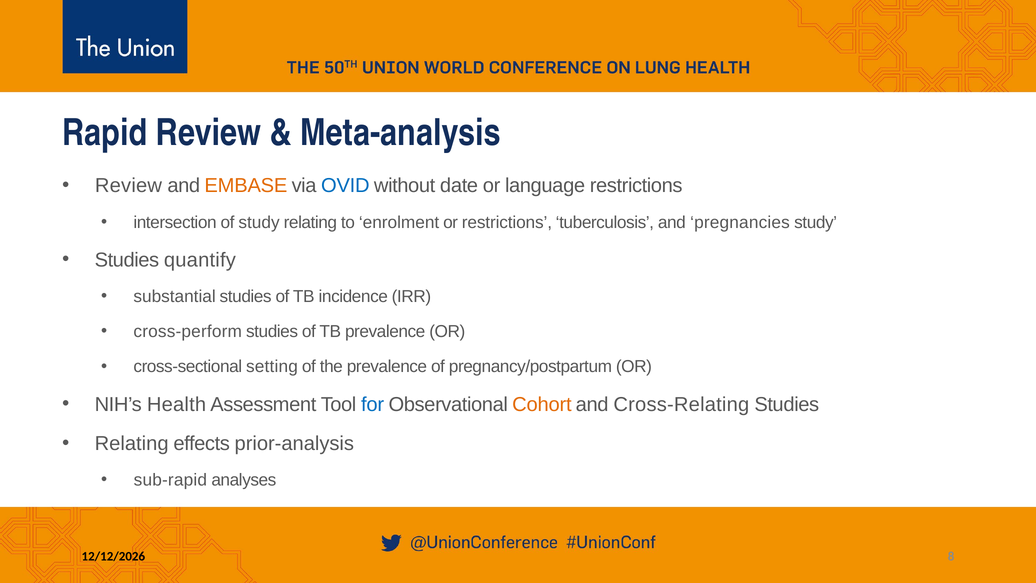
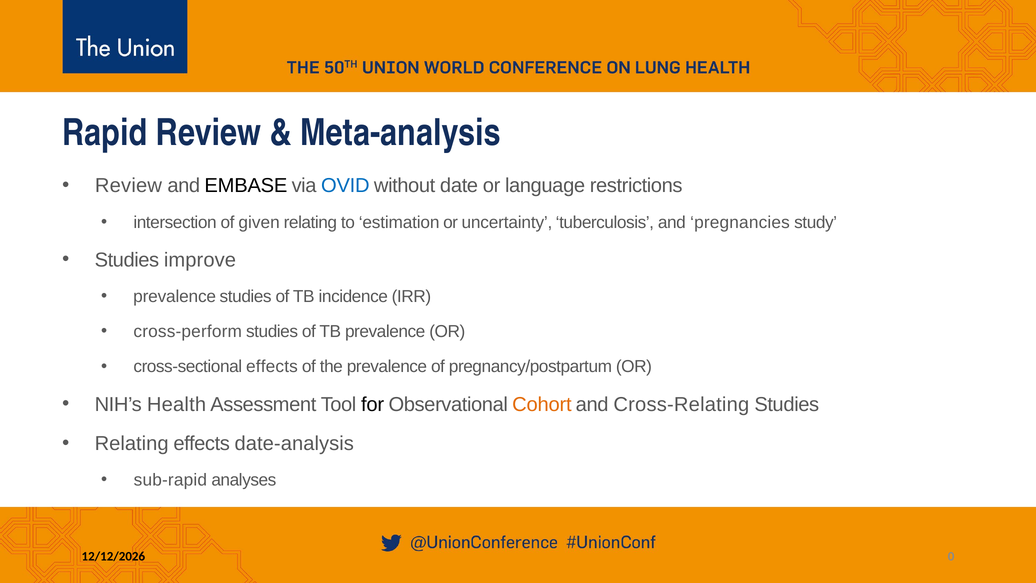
EMBASE colour: orange -> black (246, 186)
of study: study -> given (259, 222)
enrolment: enrolment -> estimation (399, 222)
or restrictions: restrictions -> uncertainty (507, 222)
quantify: quantify -> improve (200, 260)
substantial: substantial -> prevalence (175, 296)
cross-sectional setting: setting -> effects (272, 367)
for colour: blue -> black (373, 404)
prior-analysis: prior-analysis -> date-analysis (294, 443)
8: 8 -> 0 (951, 556)
